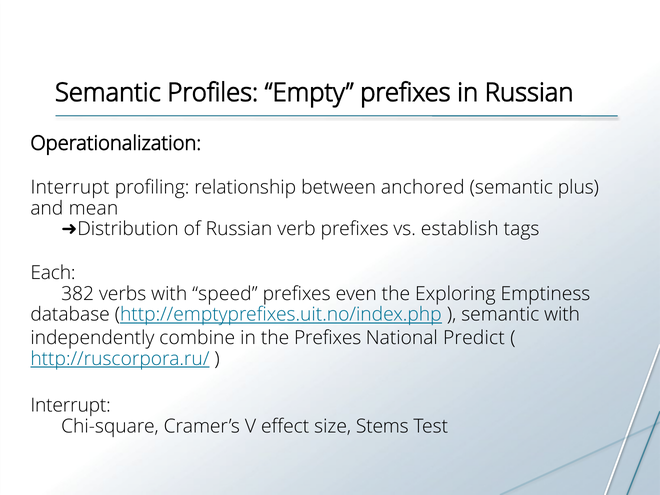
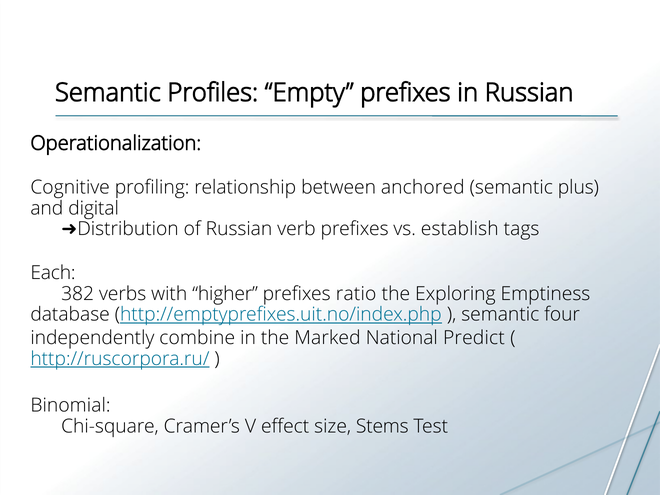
Interrupt: Interrupt -> Cognitive (70, 187)
mean: mean -> digital (94, 208)
speed: speed -> higher (225, 294)
even: even -> ratio (356, 294)
semantic with: with -> four (562, 314)
the Prefixes: Prefixes -> Marked (327, 338)
Interrupt: Interrupt -> Binomial (70, 406)
